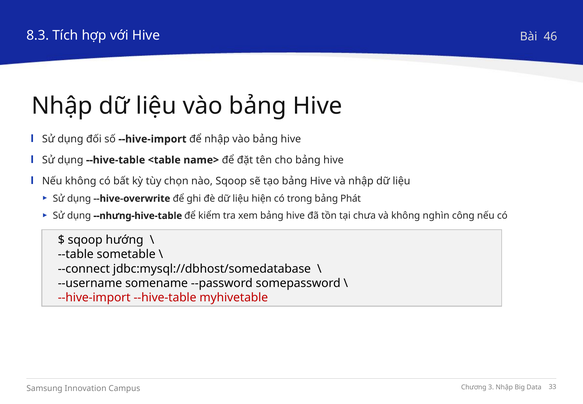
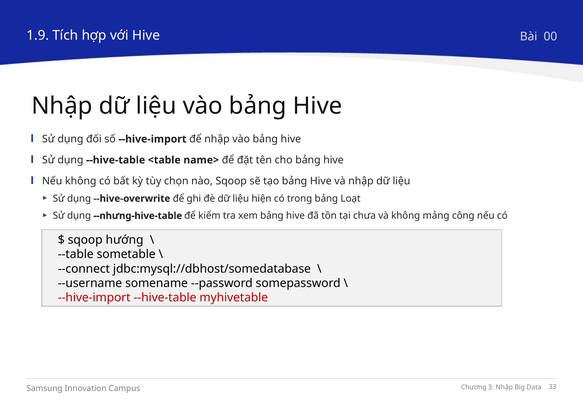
8.3: 8.3 -> 1.9 (38, 35)
46: 46 -> 00 (550, 36)
Phát: Phát -> Loạt (351, 198)
nghìn: nghìn -> mảng (436, 216)
